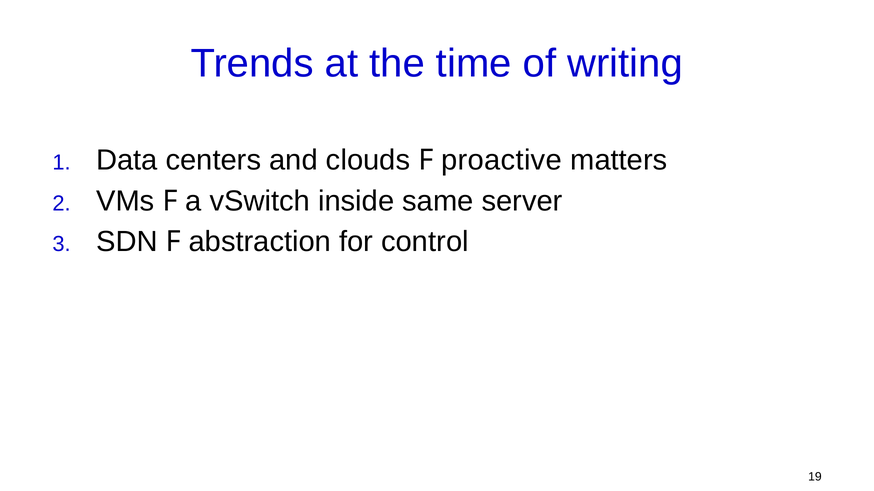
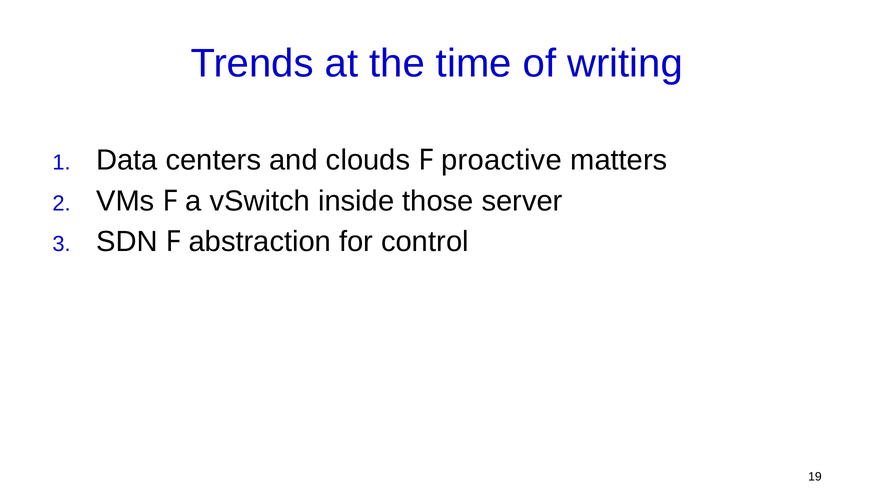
same: same -> those (438, 201)
